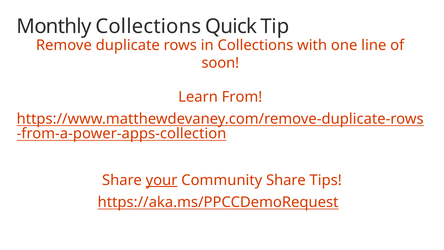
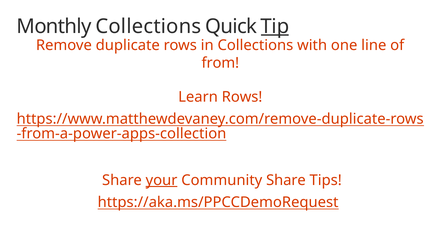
Tip underline: none -> present (275, 26)
soon: soon -> from (220, 63)
Learn From: From -> Rows (242, 97)
